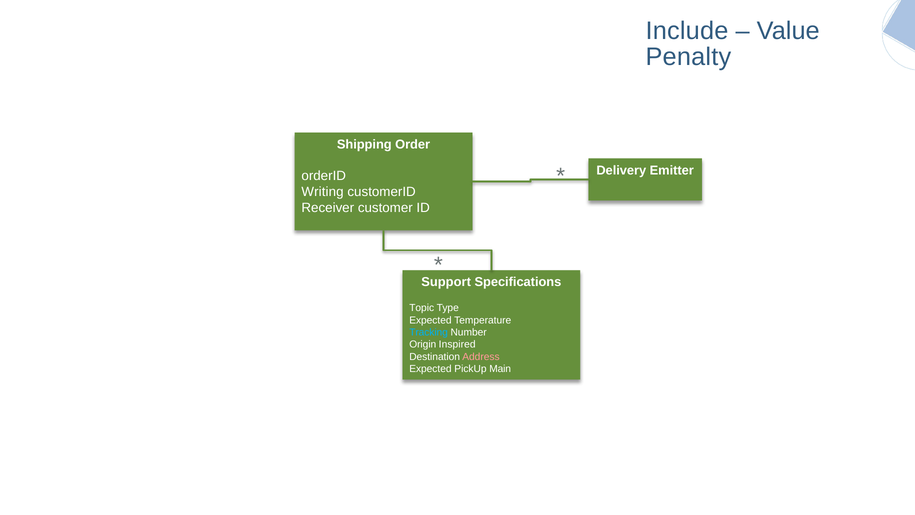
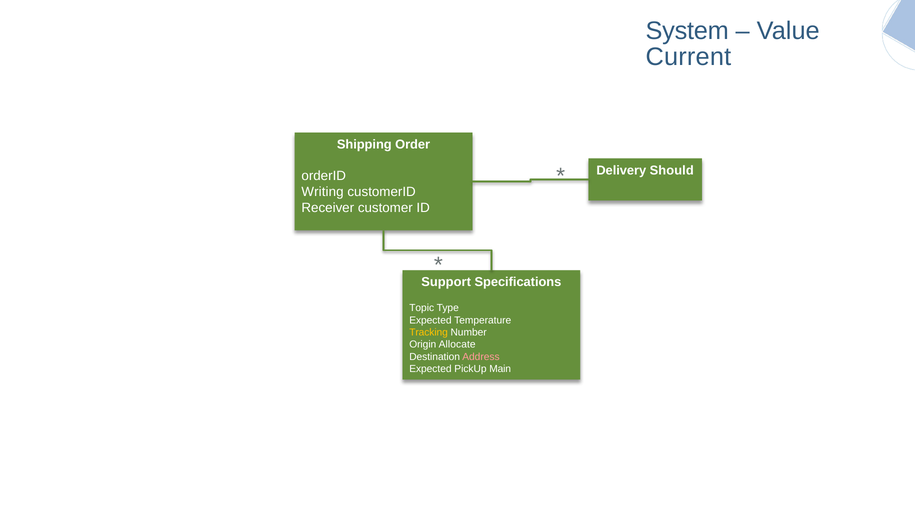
Include: Include -> System (687, 31)
Penalty: Penalty -> Current (688, 57)
Emitter: Emitter -> Should (672, 170)
Tracking colour: light blue -> yellow (429, 332)
Inspired: Inspired -> Allocate (457, 344)
